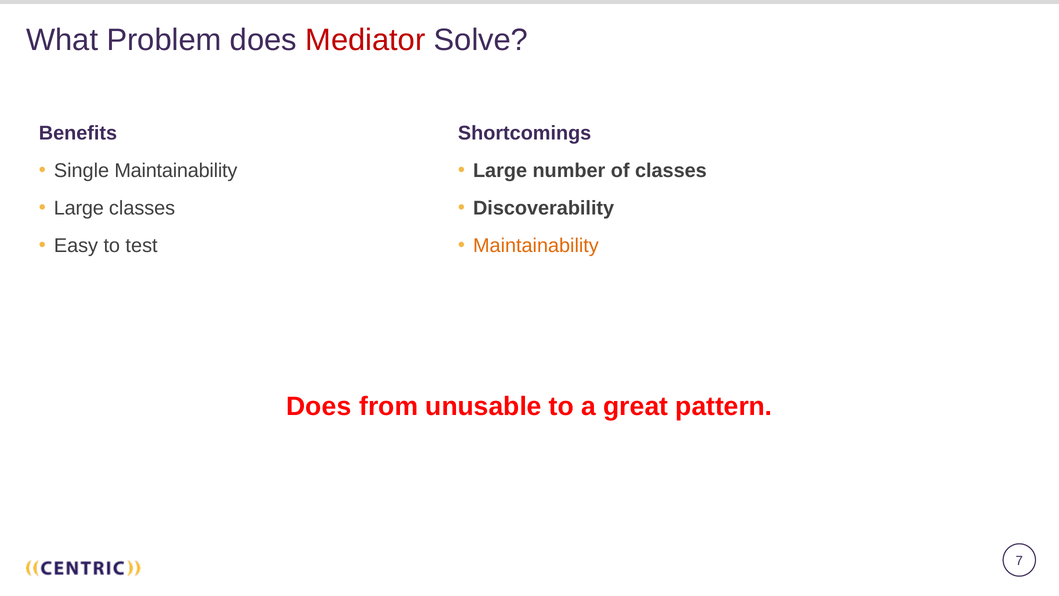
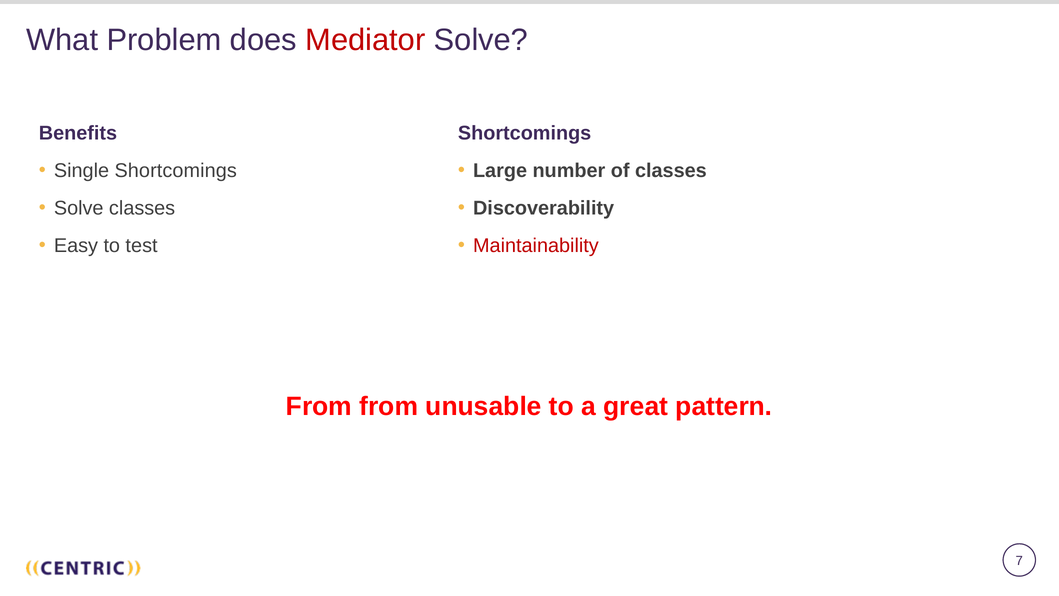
Single Maintainability: Maintainability -> Shortcomings (176, 171)
Large: Large -> Solve (79, 208)
Maintainability colour: orange -> red (536, 246)
Does: Does -> From (319, 406)
